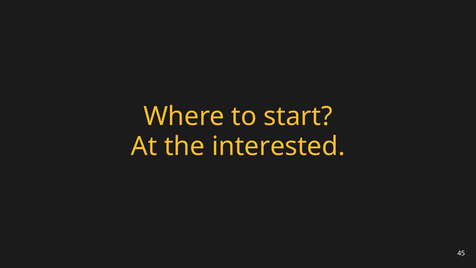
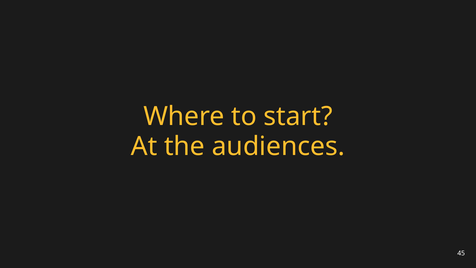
interested: interested -> audiences (278, 146)
